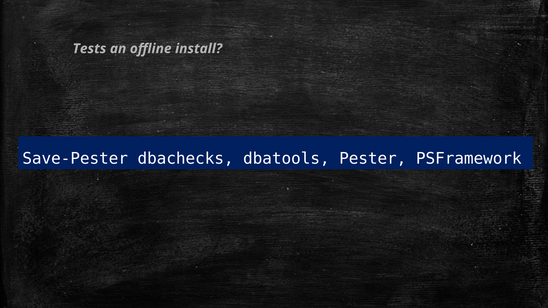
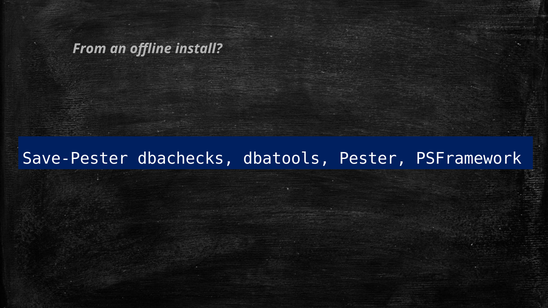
Tests: Tests -> From (89, 49)
